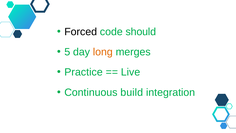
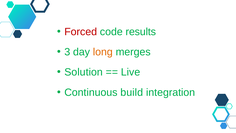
Forced colour: black -> red (81, 32)
should: should -> results (141, 32)
5: 5 -> 3 (67, 52)
Practice: Practice -> Solution (84, 72)
